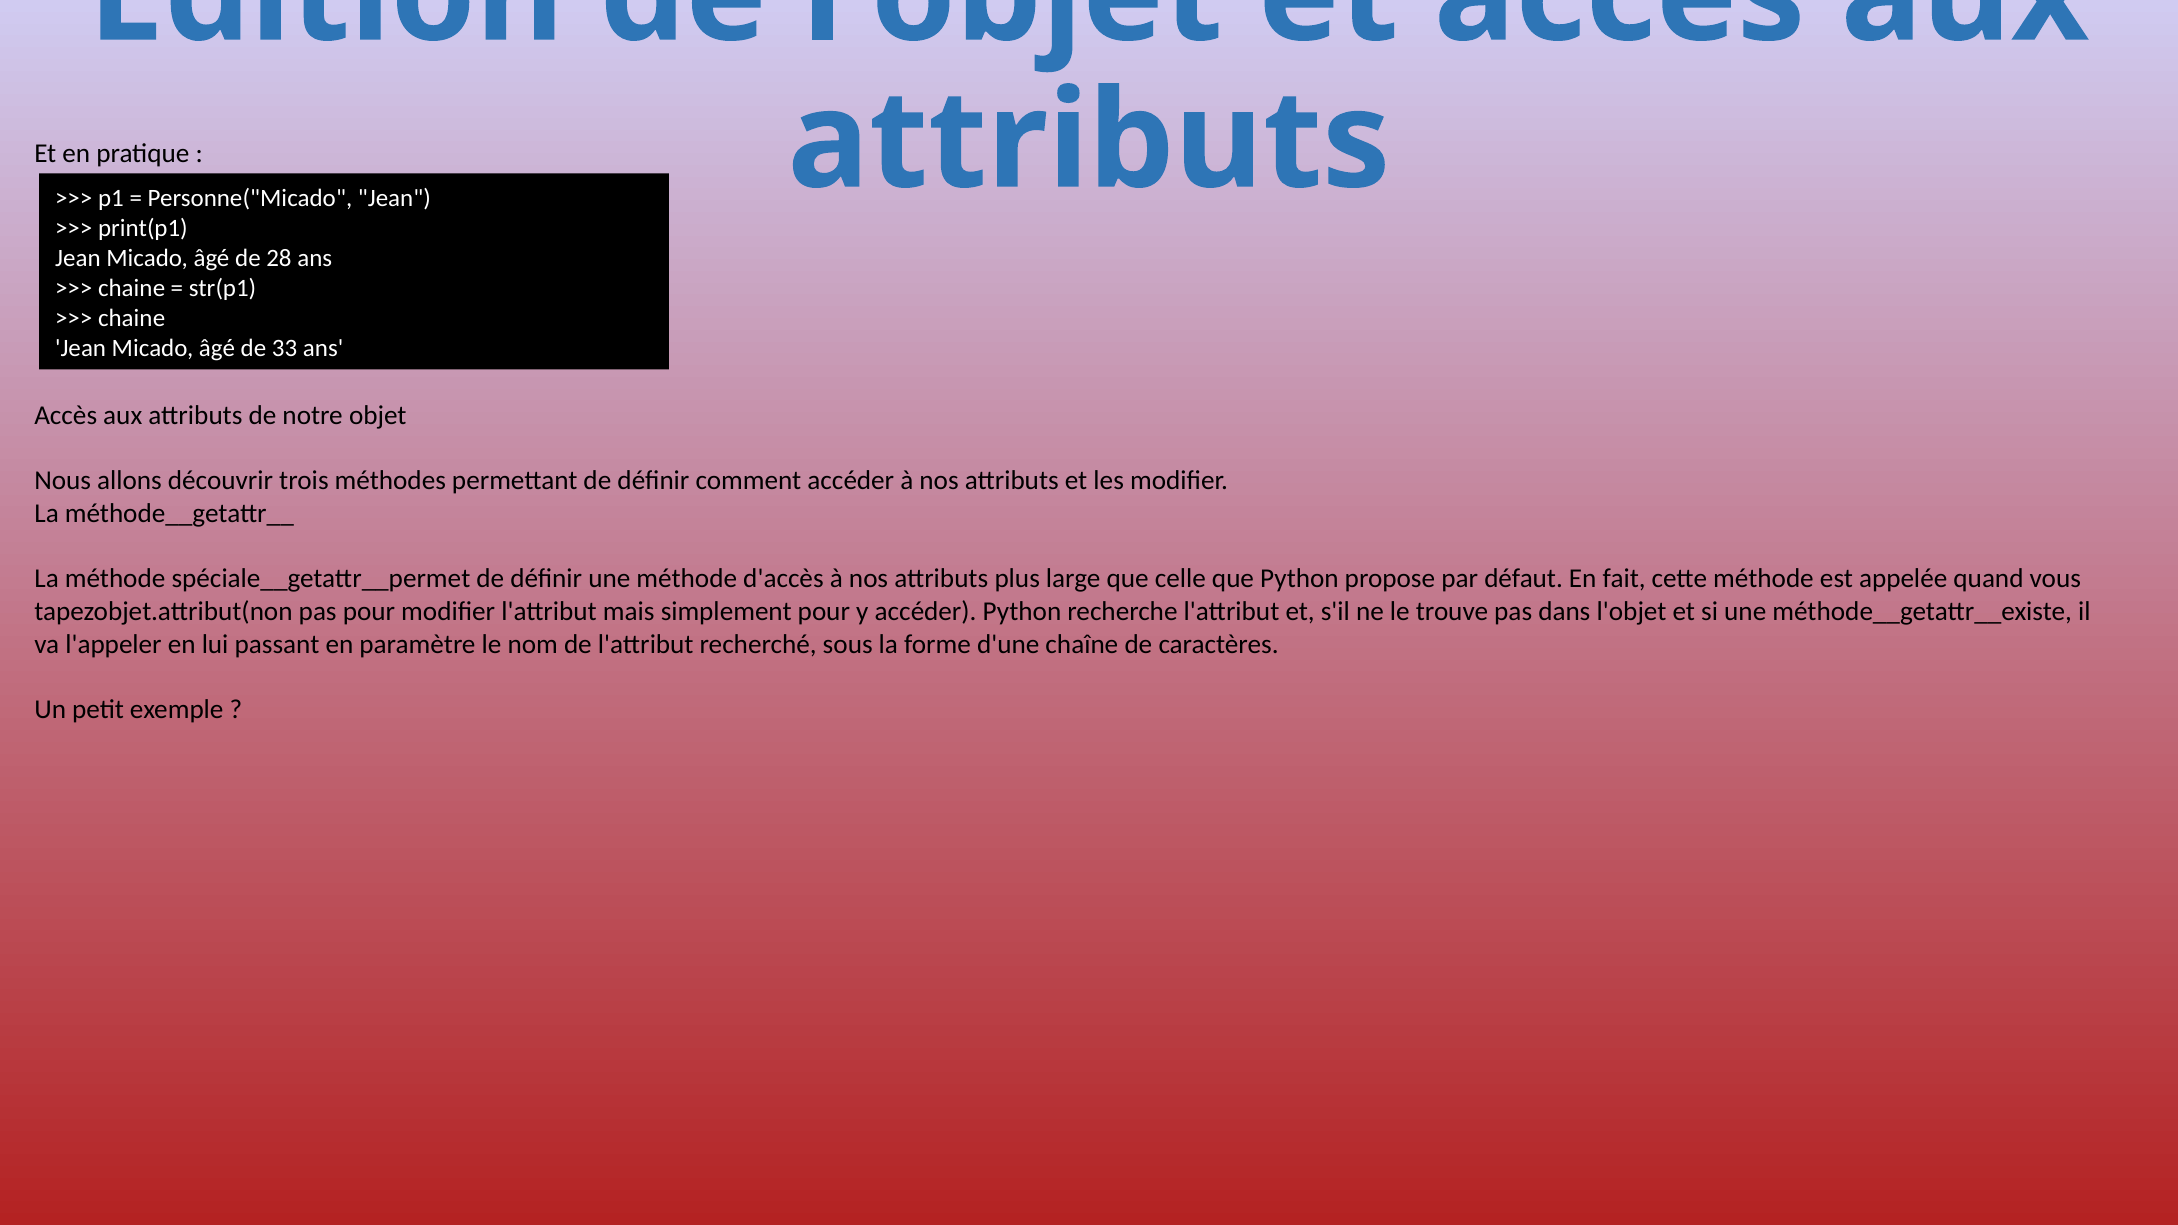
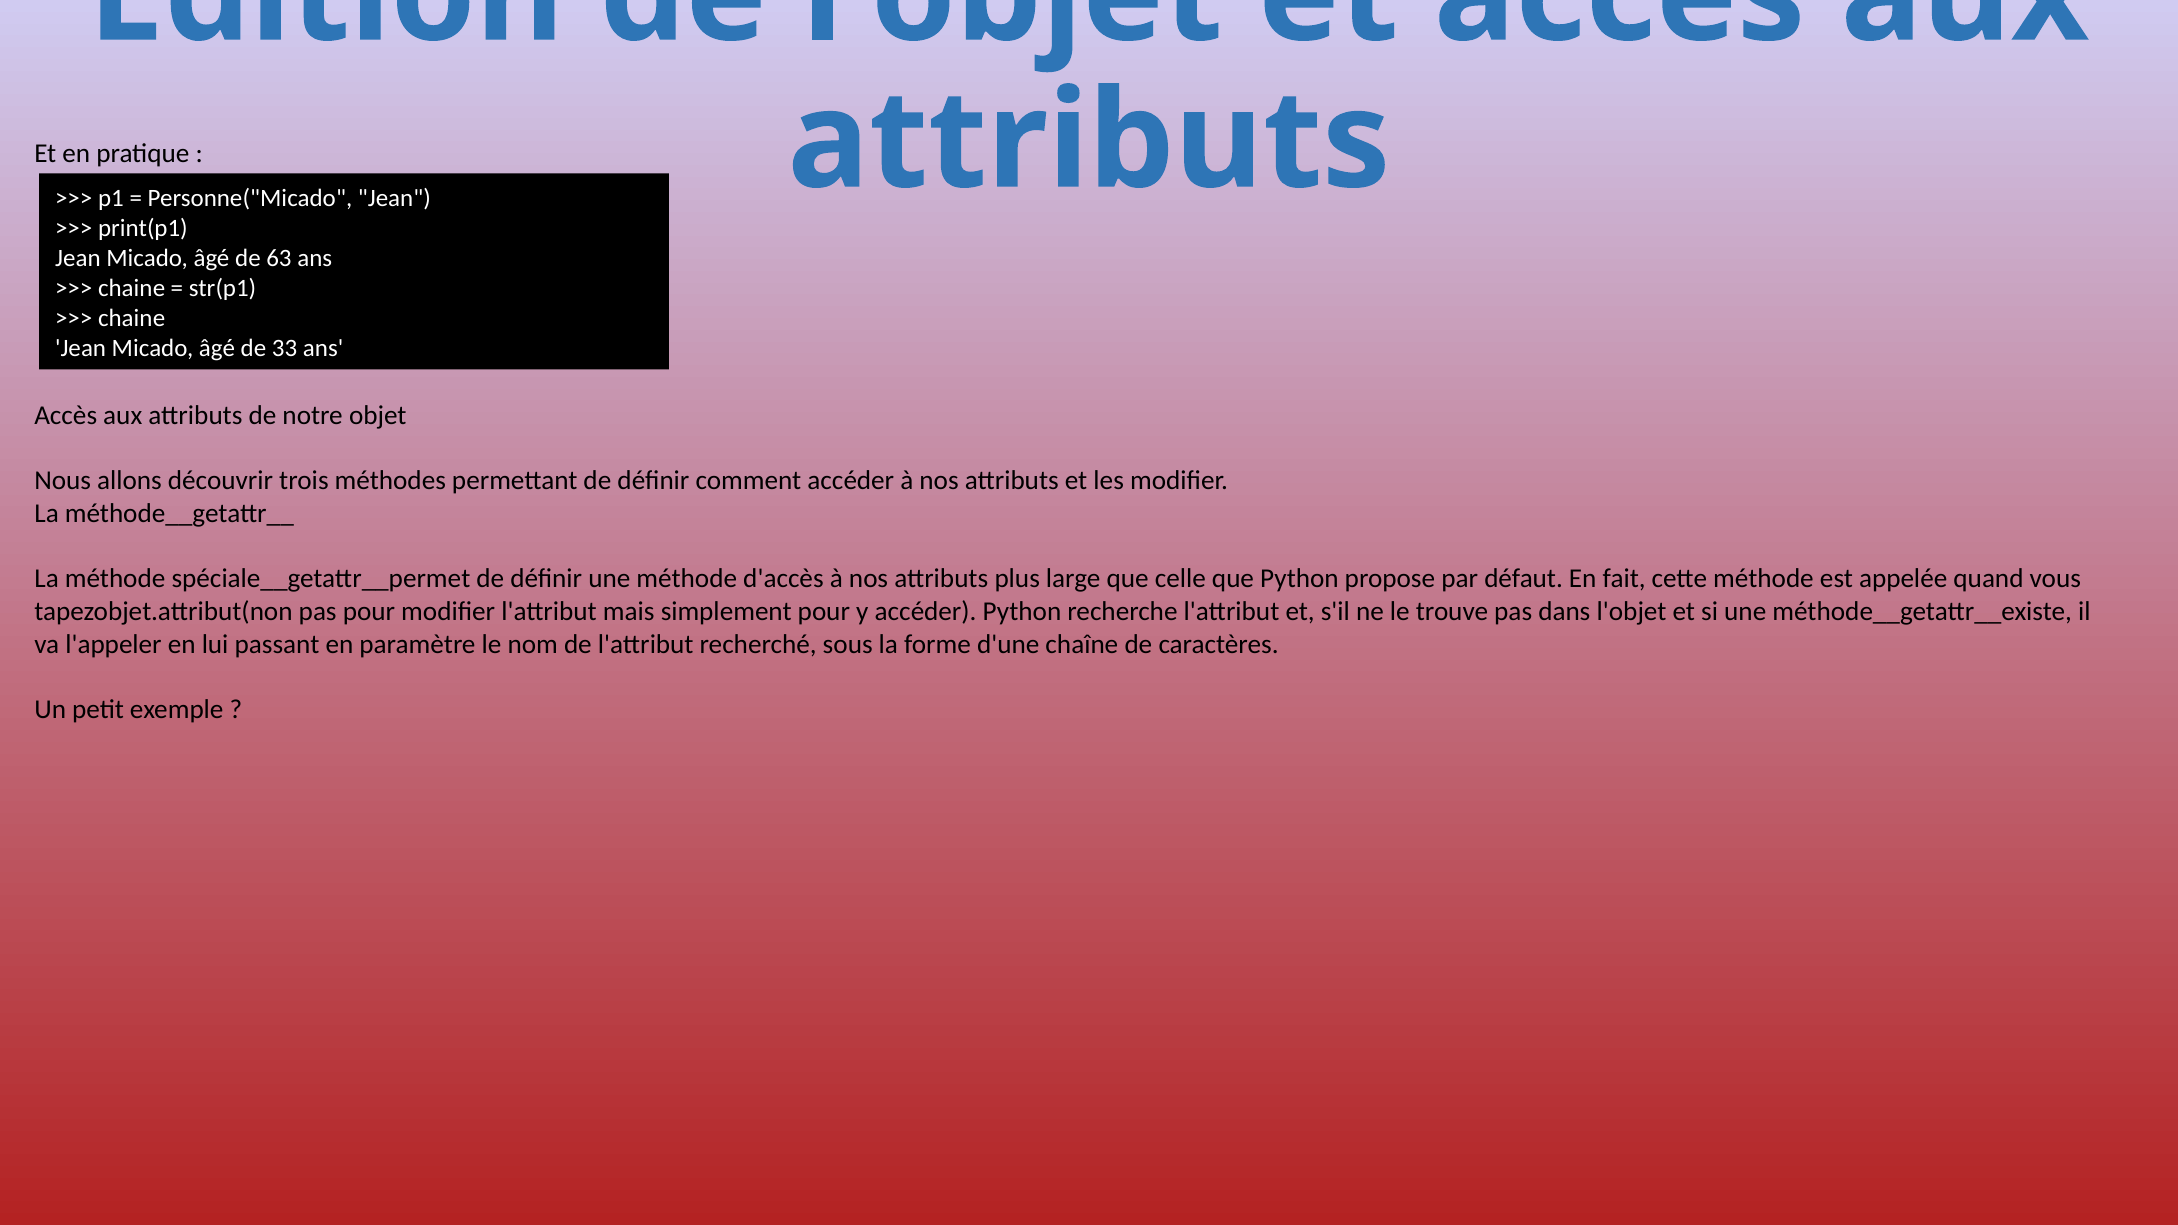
28: 28 -> 63 (279, 258)
